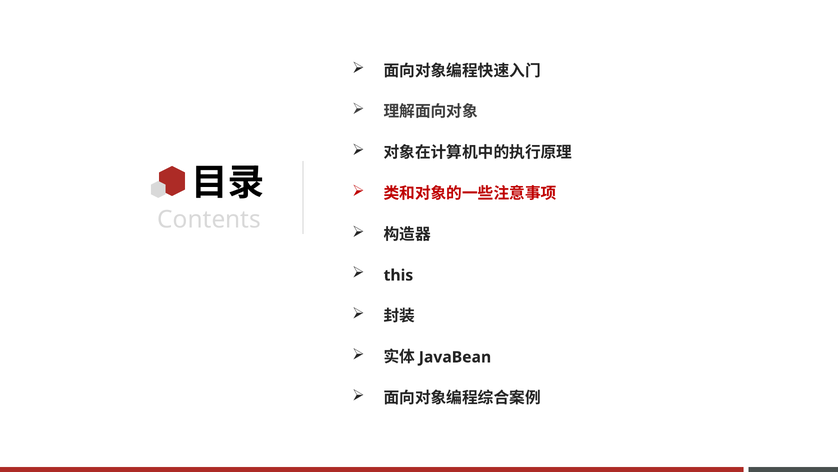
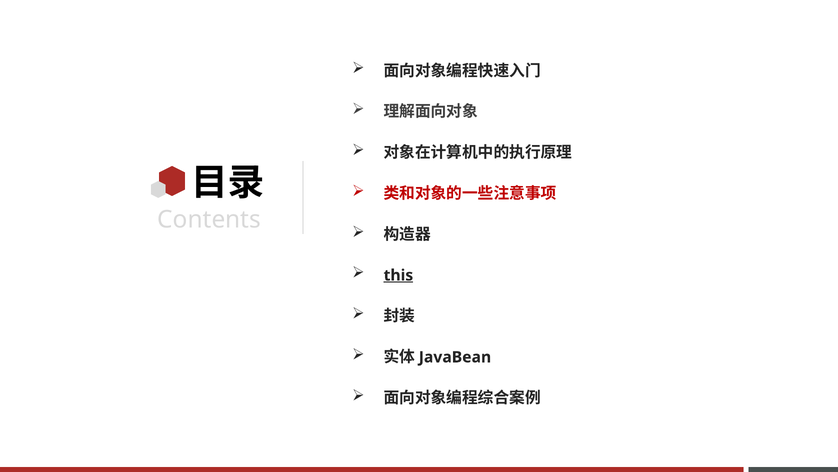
this underline: none -> present (398, 275)
